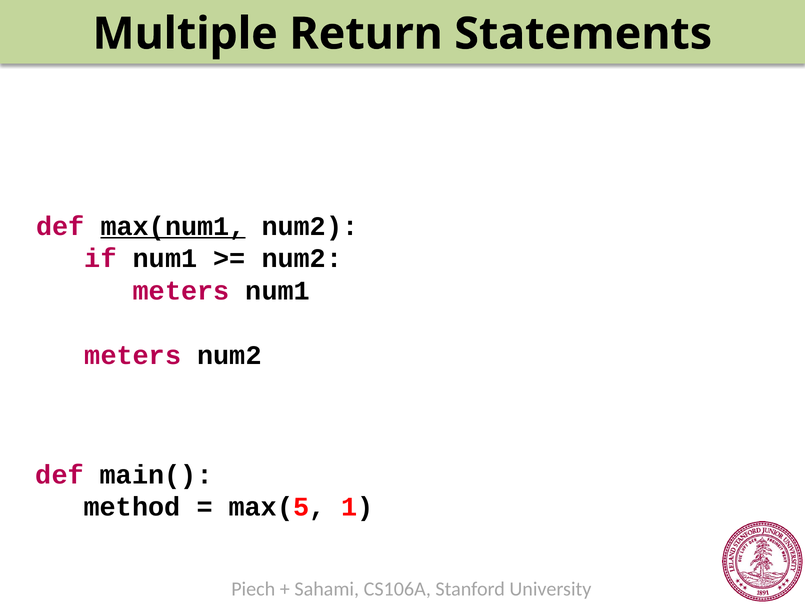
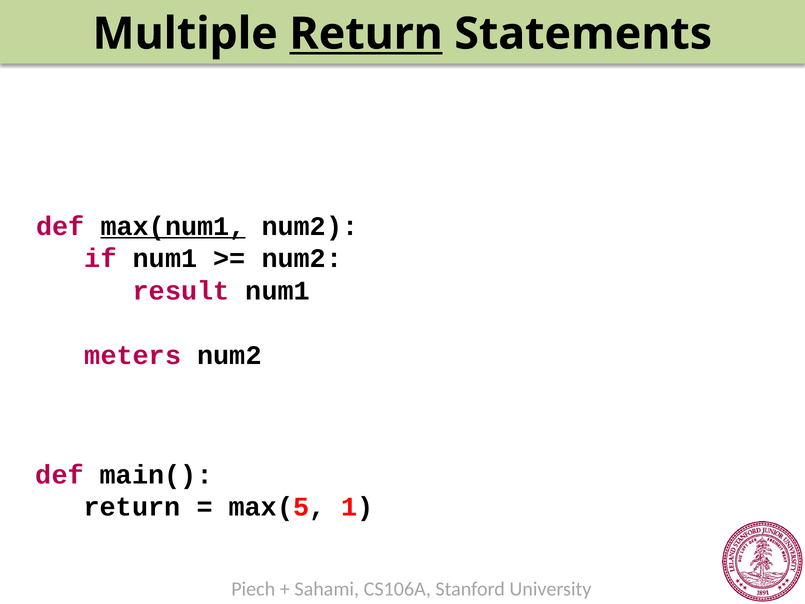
Return underline: none -> present (366, 34)
meters: meters -> result (181, 291)
method: method -> return (132, 507)
